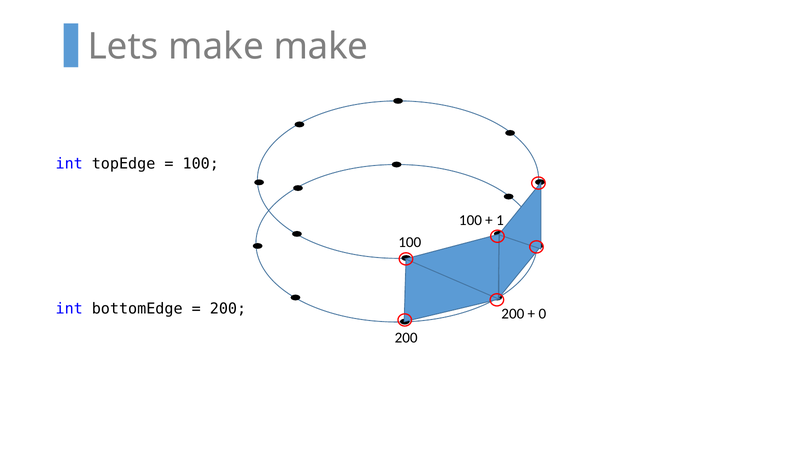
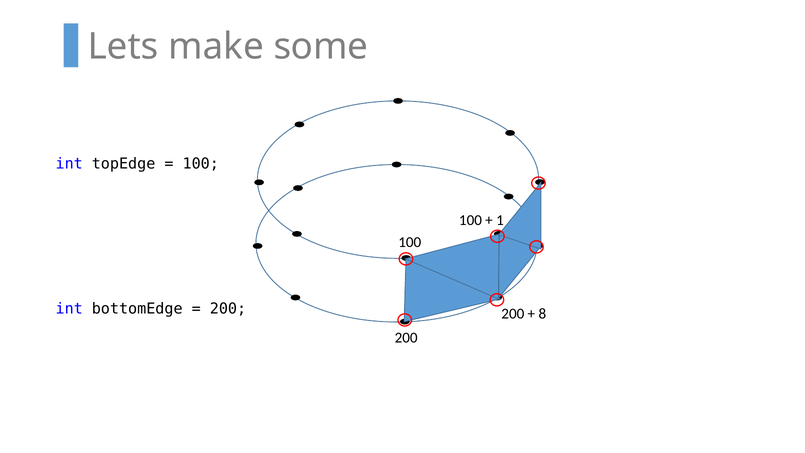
make make: make -> some (321, 47)
0: 0 -> 8 (542, 314)
